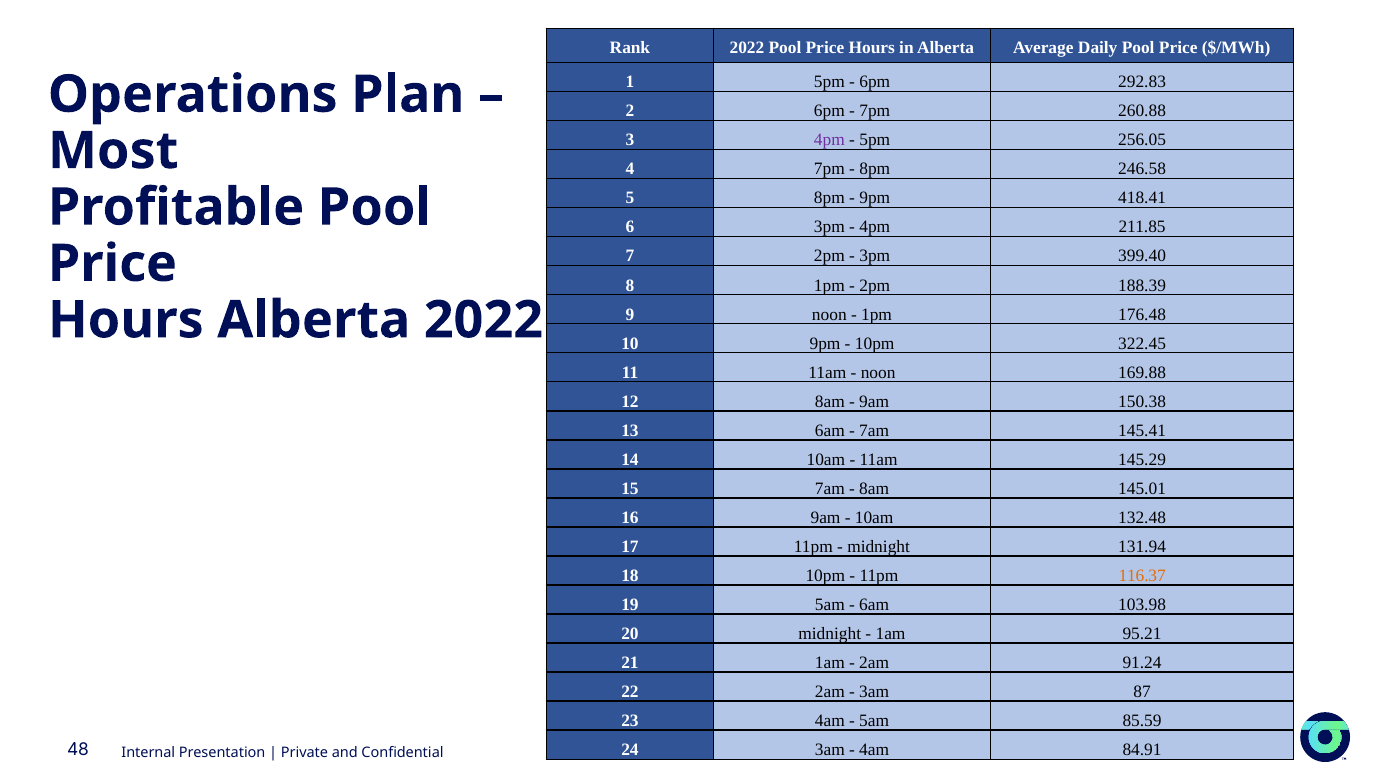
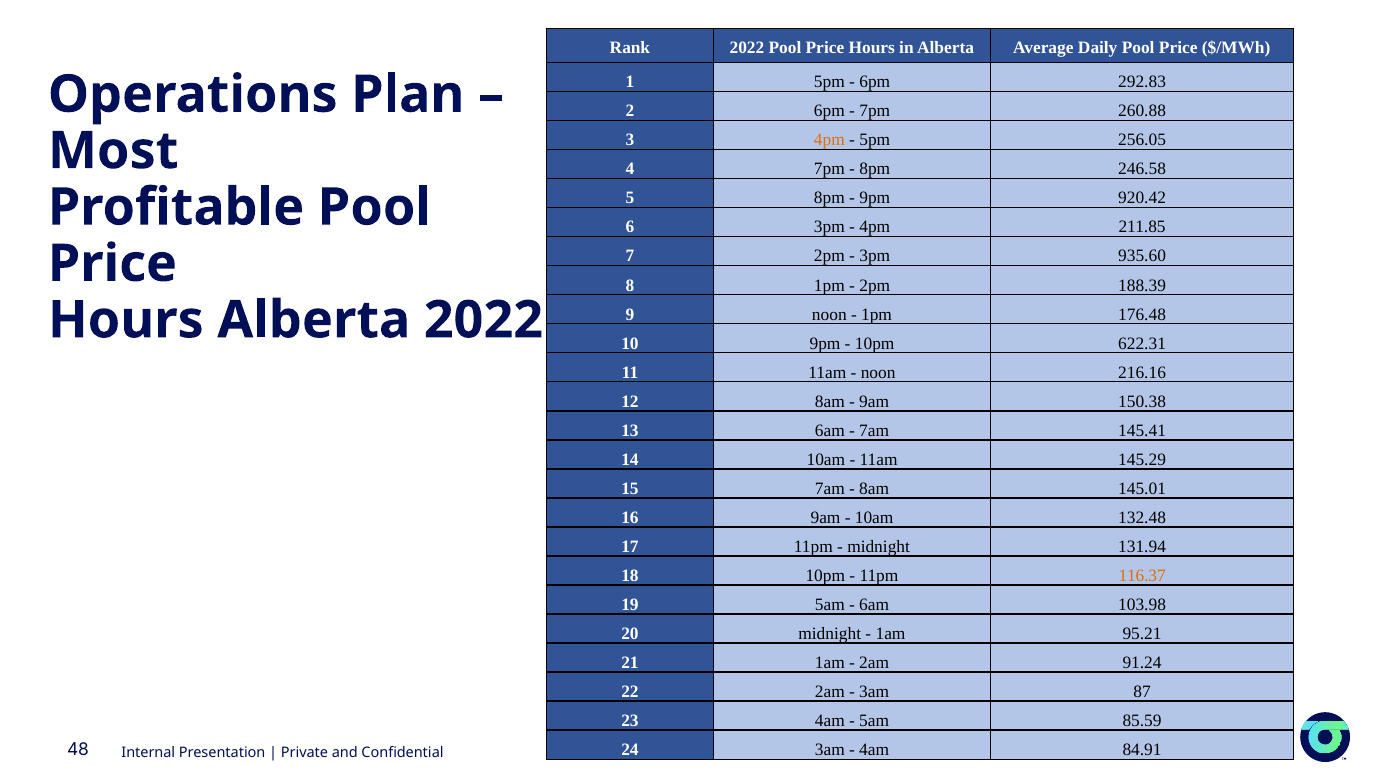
4pm colour: purple -> orange (829, 140)
418.41: 418.41 -> 920.42 (1142, 198)
399.40: 399.40 -> 935.60 (1142, 256)
322.45: 322.45 -> 622.31 (1142, 343)
169.88: 169.88 -> 216.16 (1142, 372)
